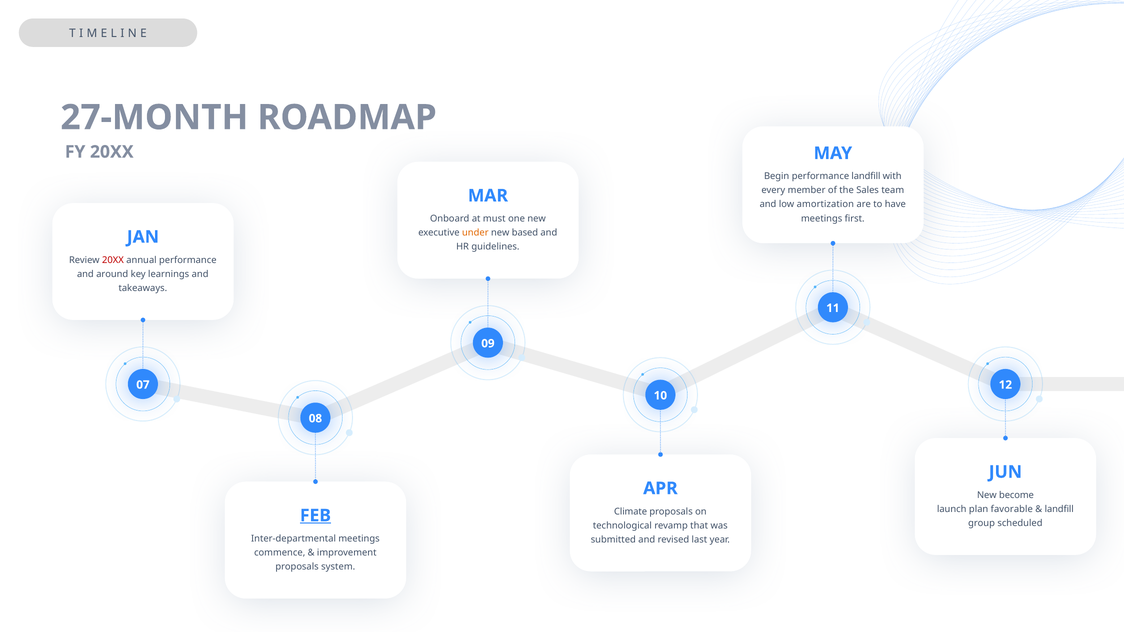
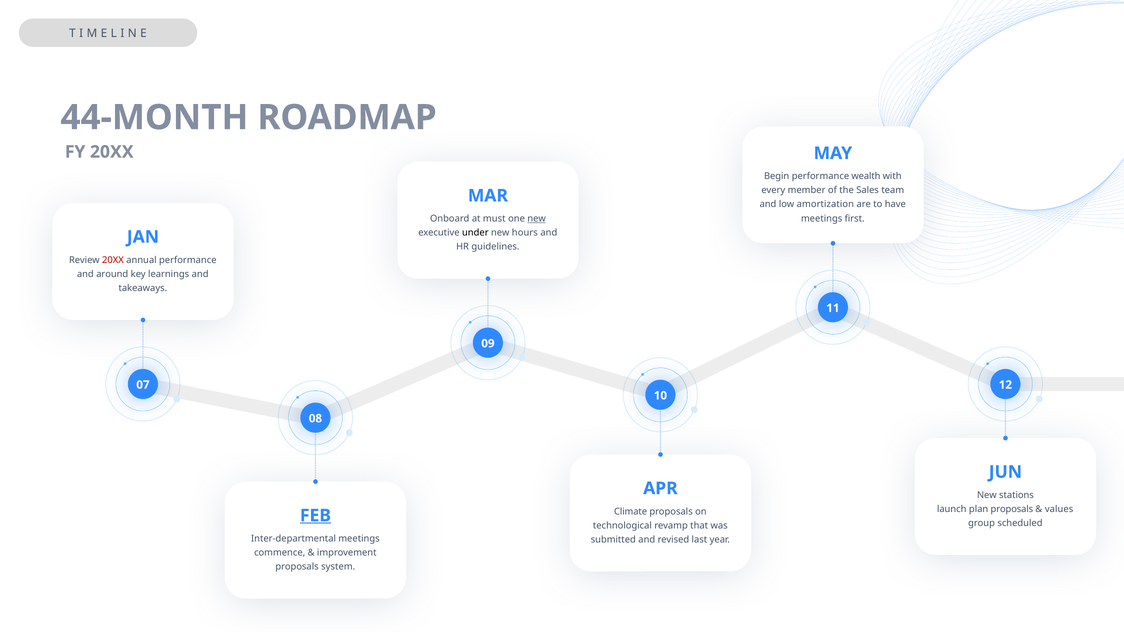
27-MONTH: 27-MONTH -> 44-MONTH (154, 118)
performance landfill: landfill -> wealth (866, 176)
new underline: none -> present (537, 219)
under colour: orange -> black (475, 233)
based: based -> hours (525, 233)
become: become -> stations (1016, 495)
plan favorable: favorable -> proposals (1012, 509)
landfill: landfill -> values (1059, 509)
